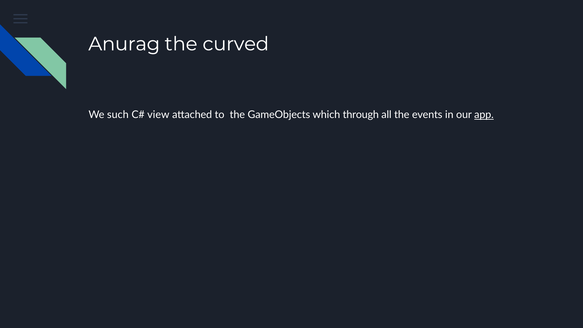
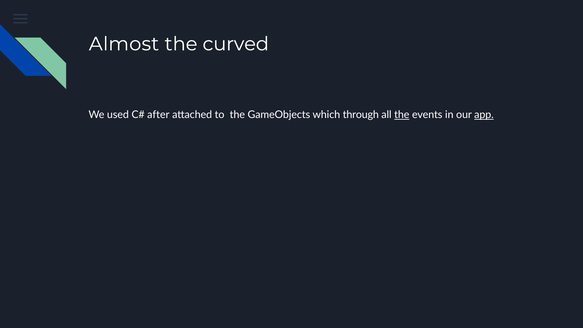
Anurag: Anurag -> Almost (124, 44)
such: such -> used (118, 115)
view: view -> after (158, 115)
the underline: none -> present (402, 115)
